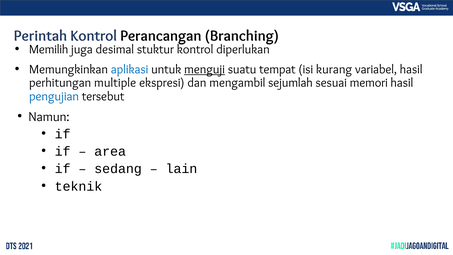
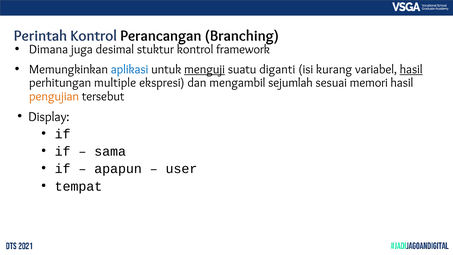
Memilih: Memilih -> Dimana (49, 49)
diperlukan: diperlukan -> framework (243, 49)
tempat: tempat -> diganti (277, 69)
hasil underline: none -> present (411, 69)
pengujian colour: blue -> orange (54, 96)
Namun: Namun -> Display (49, 117)
area: area -> sama (110, 151)
sedang: sedang -> apapun (118, 169)
lain: lain -> user (181, 169)
teknik: teknik -> tempat (78, 186)
